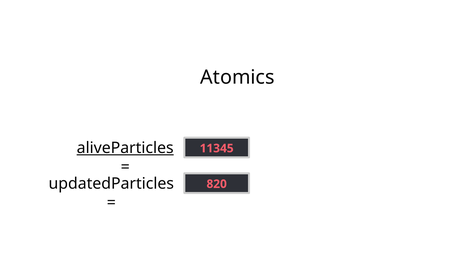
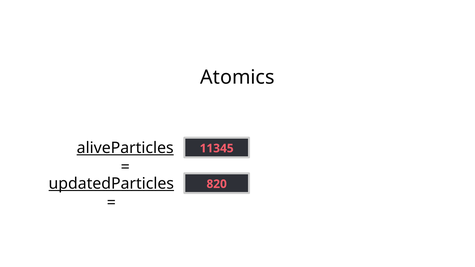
updatedParticles underline: none -> present (111, 184)
